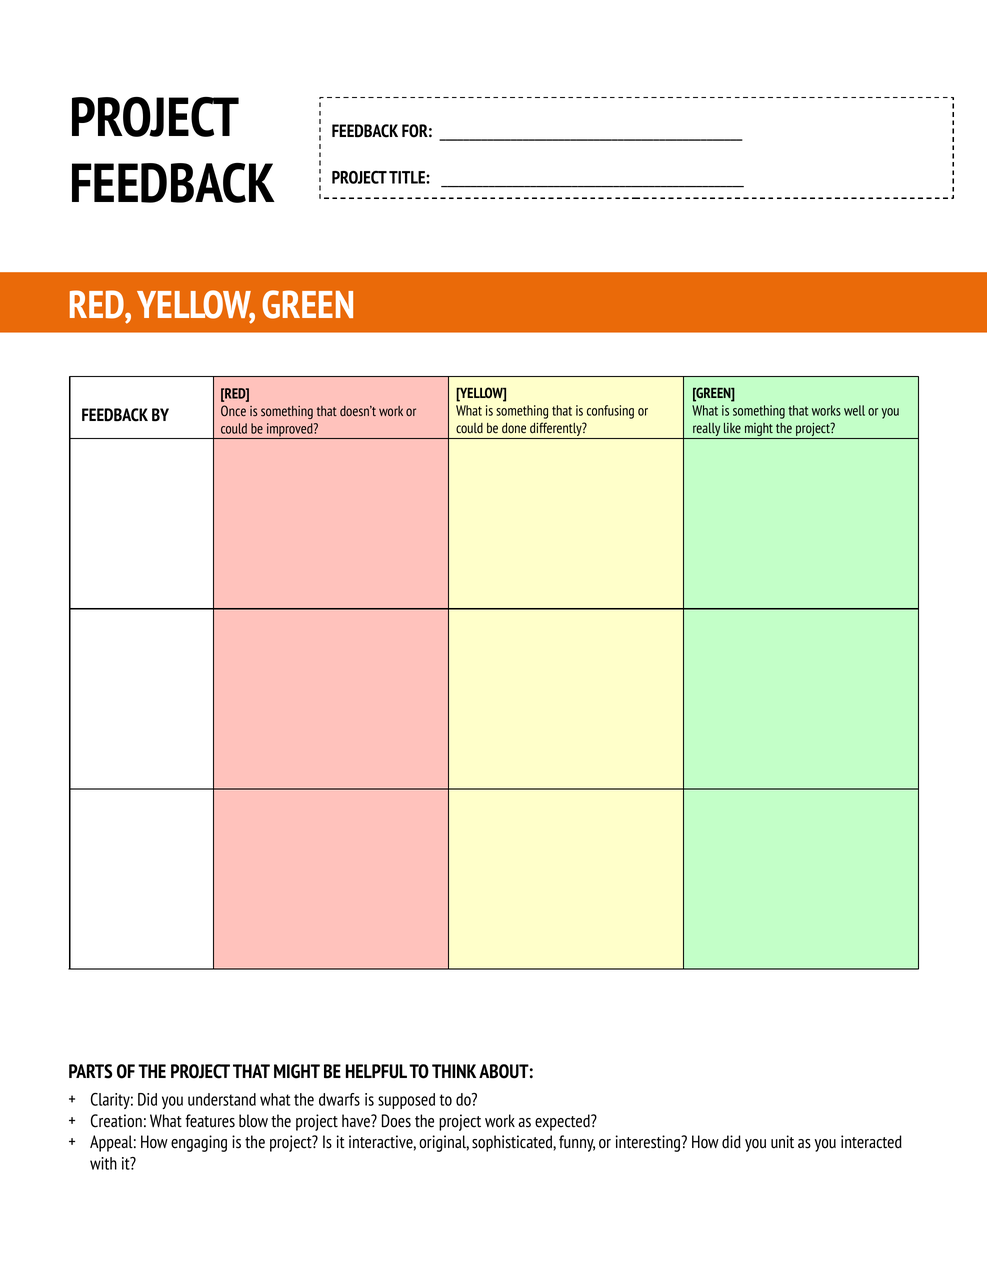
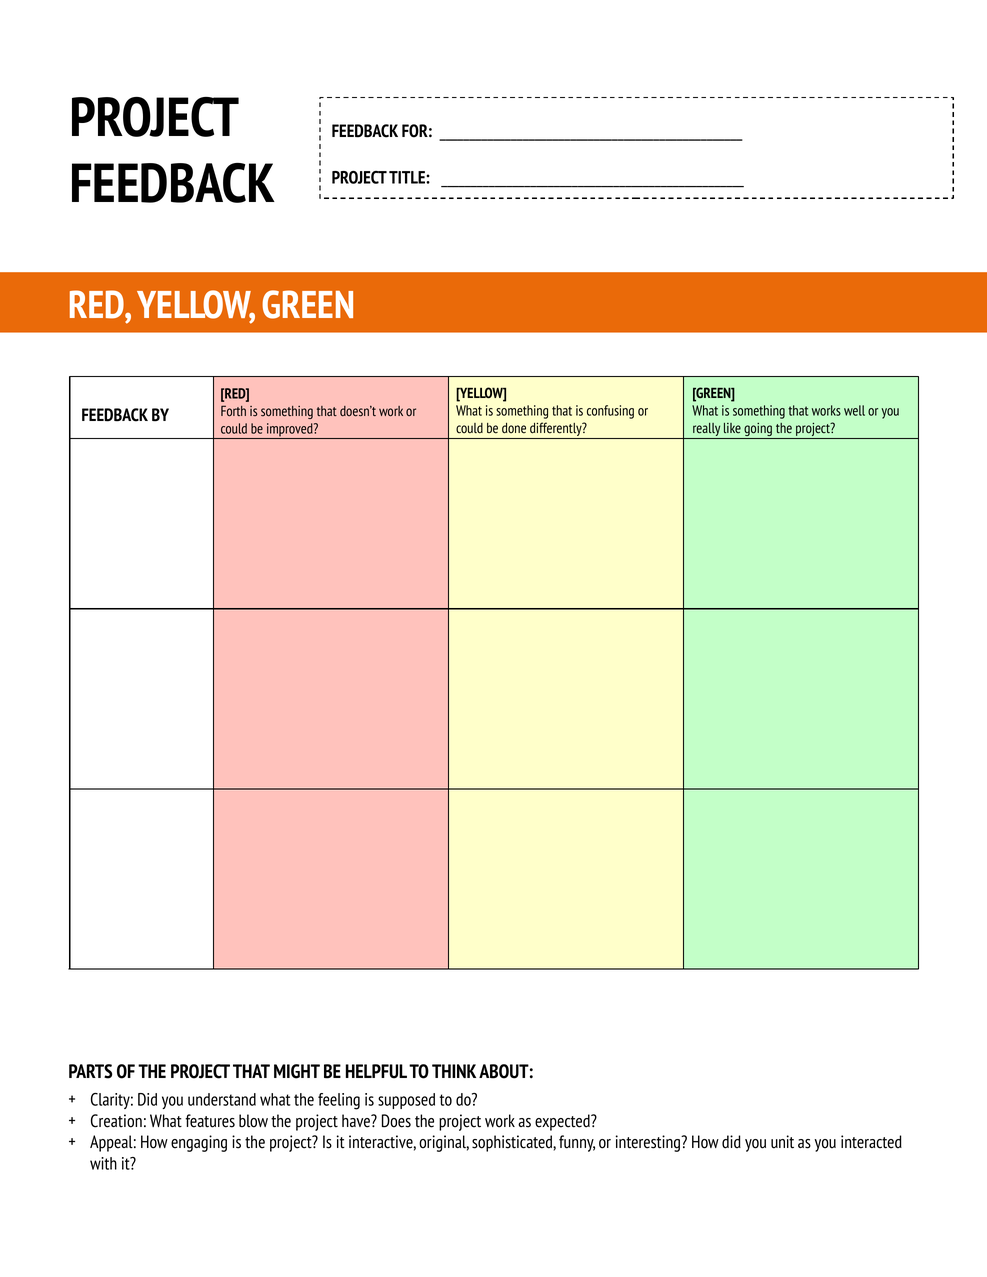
Once: Once -> Forth (234, 412)
like might: might -> going (758, 428)
dwarfs: dwarfs -> feeling (339, 1100)
